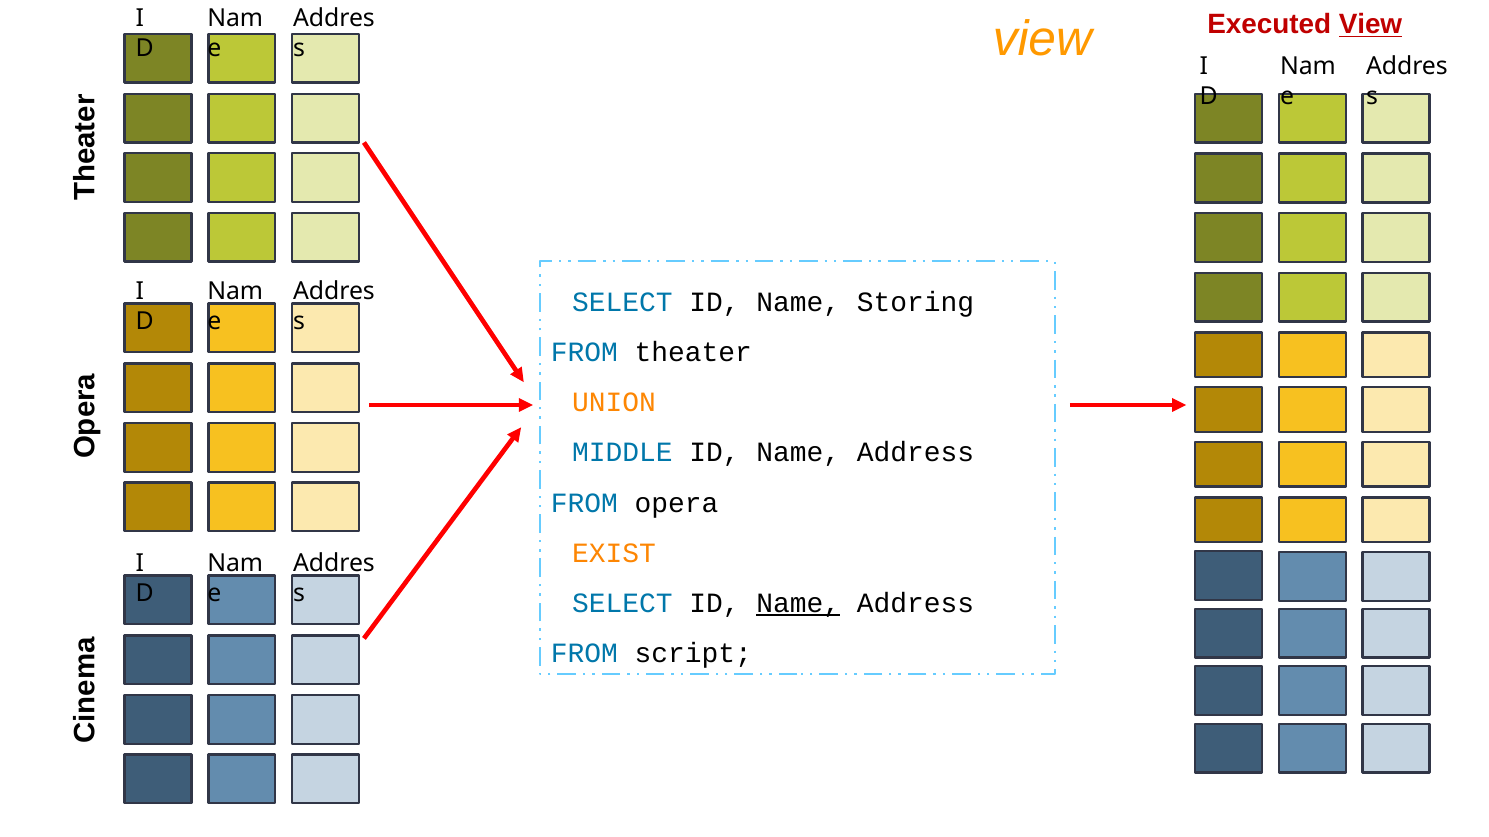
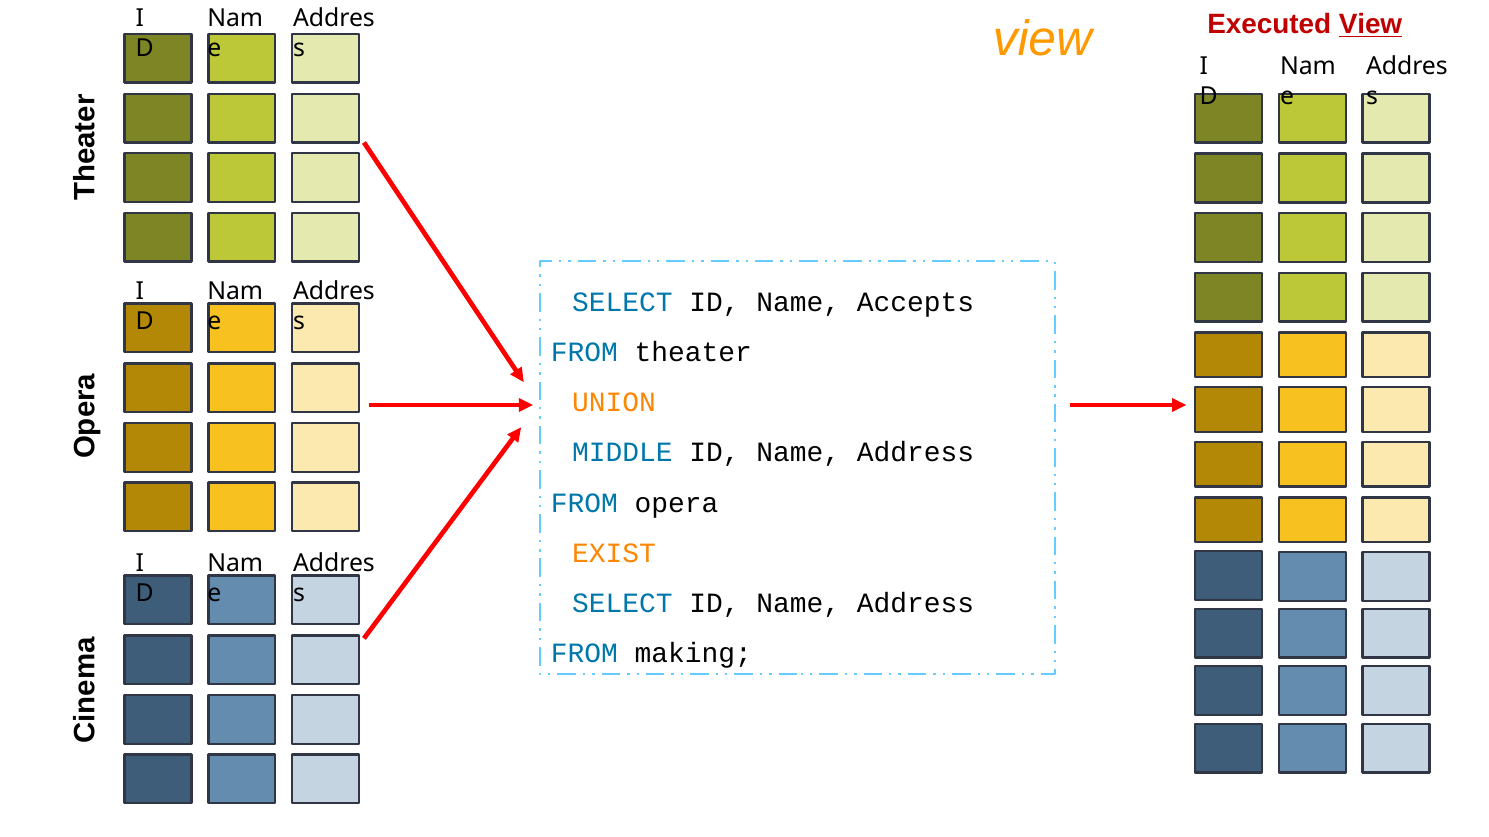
Storing: Storing -> Accepts (916, 302)
Name underline: present -> none (798, 604)
script: script -> making (693, 654)
